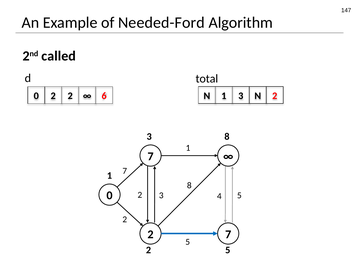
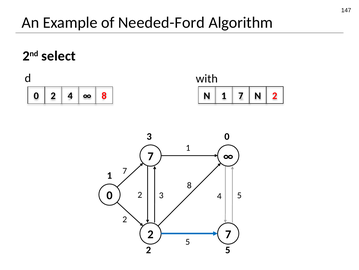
called: called -> select (59, 56)
total: total -> with (207, 78)
1 3: 3 -> 7 (241, 95)
2 2: 2 -> 4 (70, 96)
6: 6 -> 8 (104, 96)
3 8: 8 -> 0 (227, 136)
